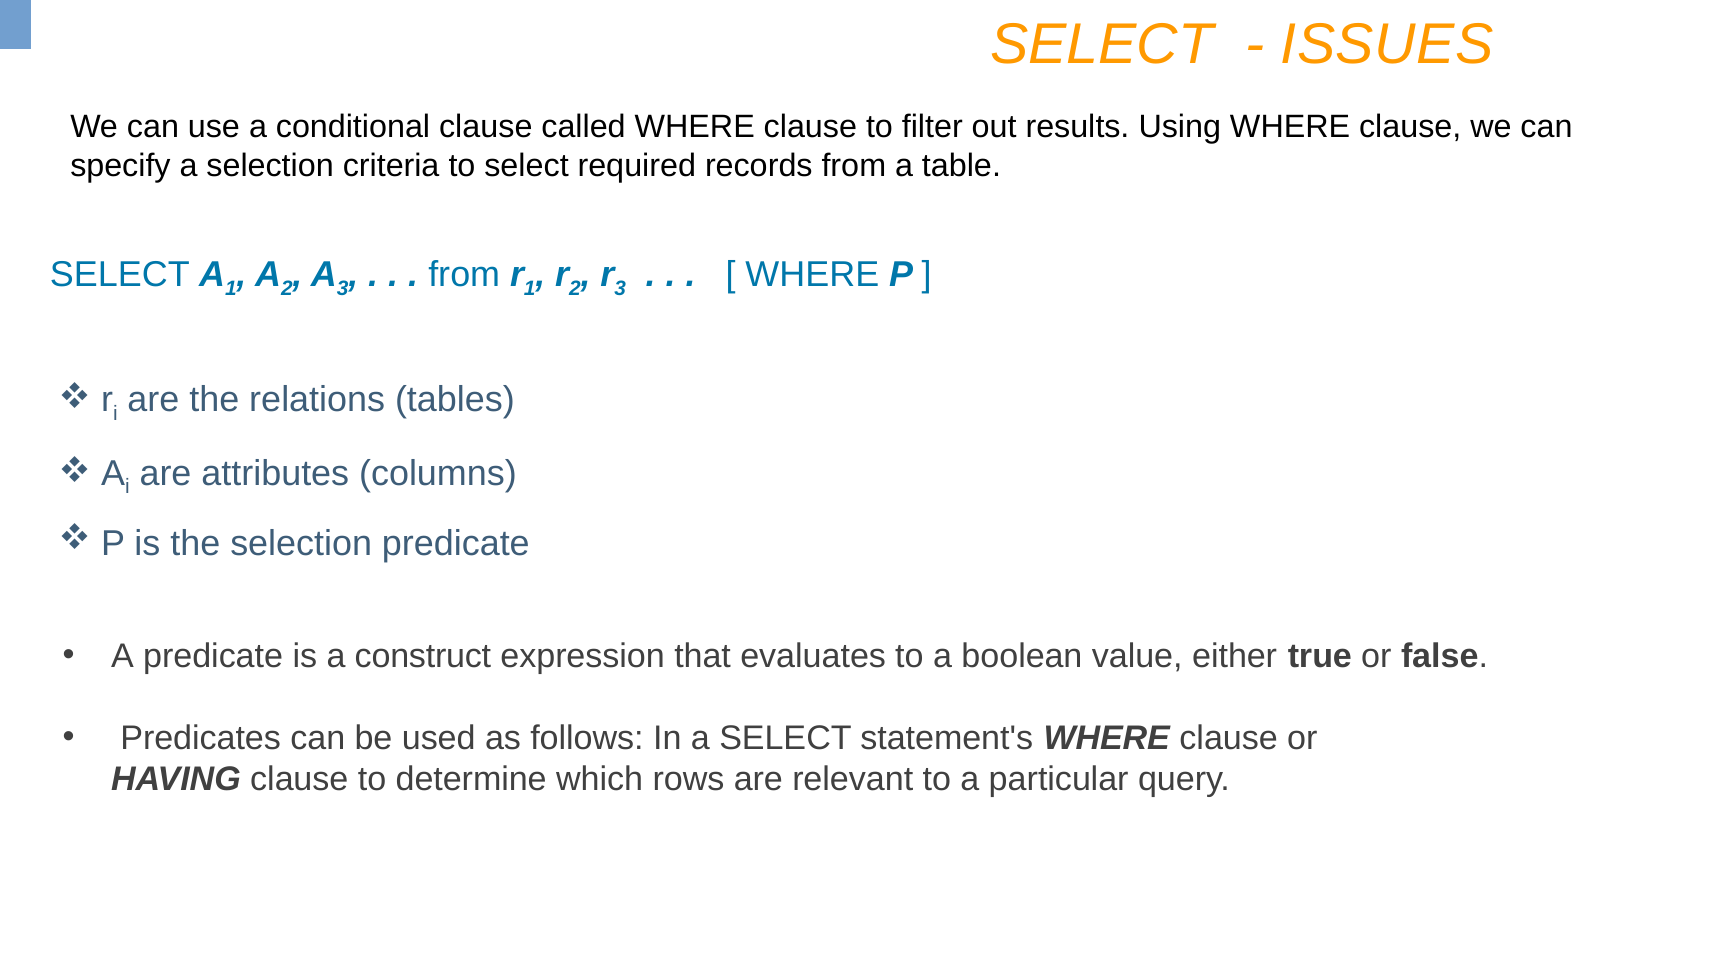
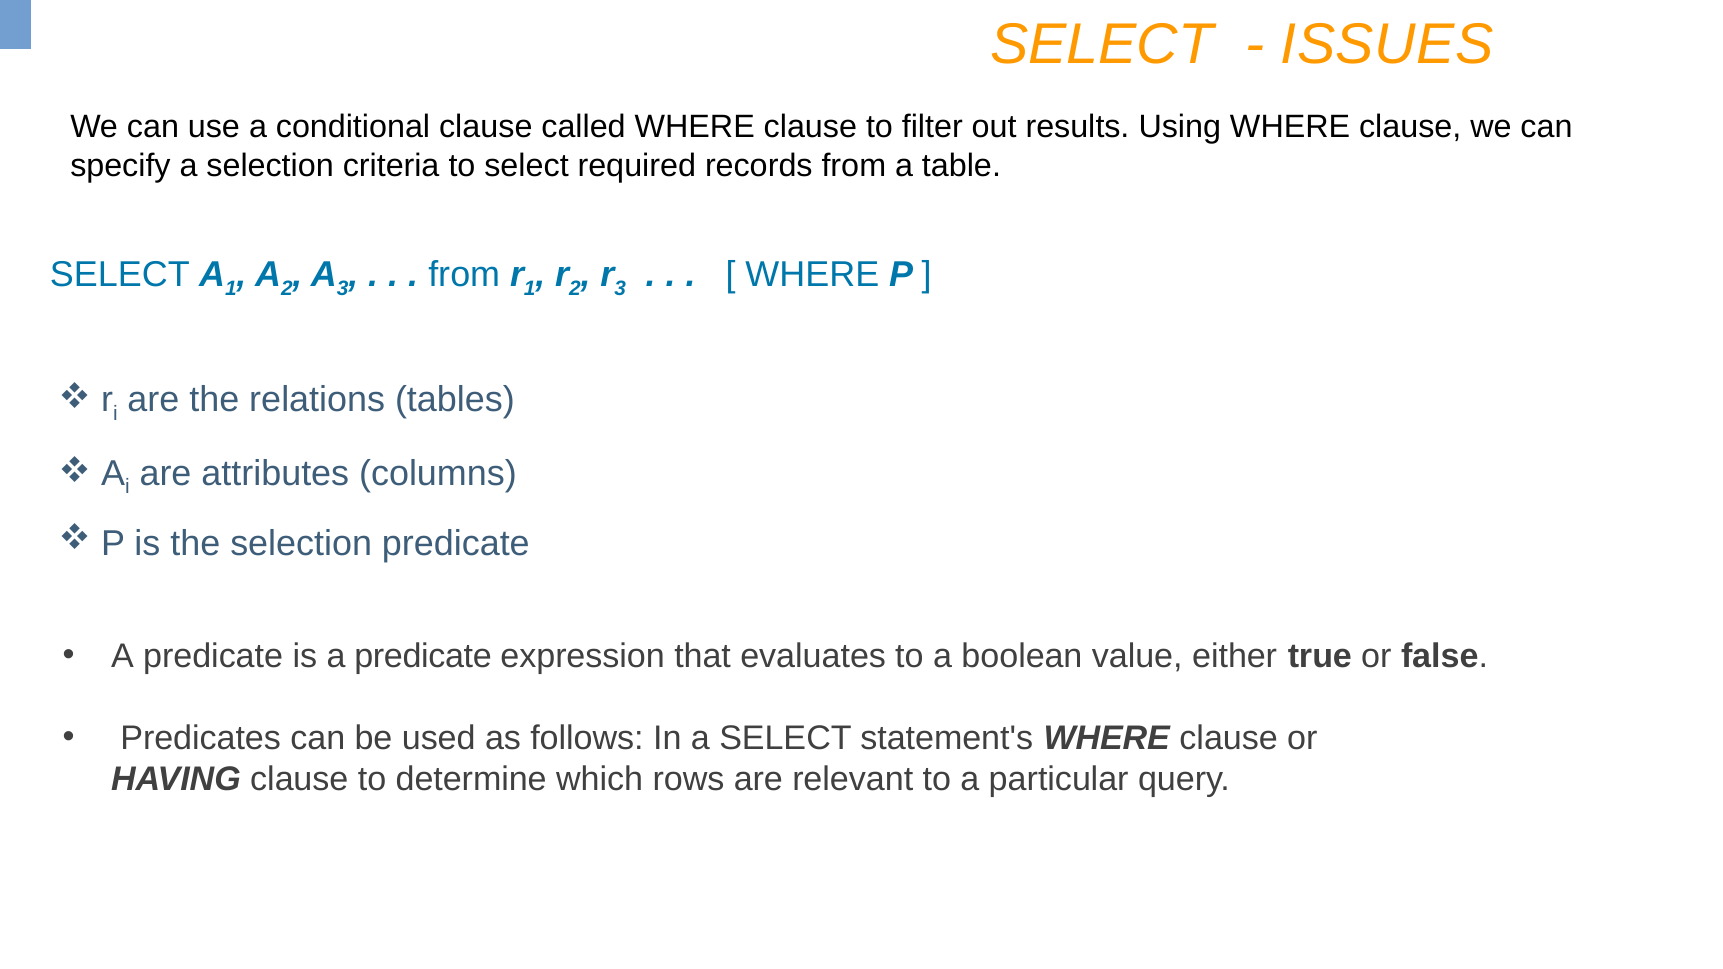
is a construct: construct -> predicate (423, 656)
